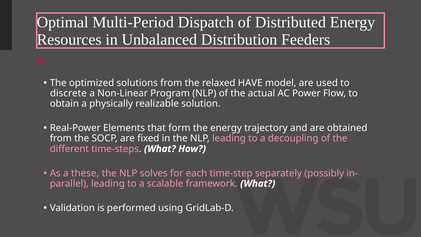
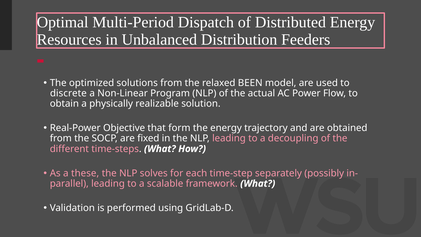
HAVE: HAVE -> BEEN (250, 83)
Elements: Elements -> Objective (124, 128)
